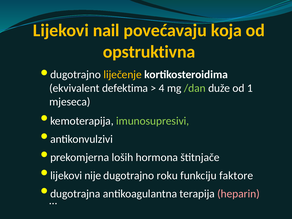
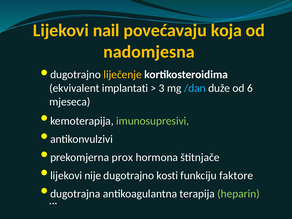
opstruktivna: opstruktivna -> nadomjesna (149, 52)
defektima: defektima -> implantati (125, 88)
4: 4 -> 3 (162, 88)
/dan colour: light green -> light blue (195, 88)
1: 1 -> 6 (250, 88)
loših: loših -> prox (122, 157)
roku: roku -> kosti (167, 175)
heparin colour: pink -> light green (238, 194)
